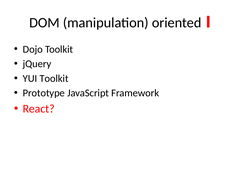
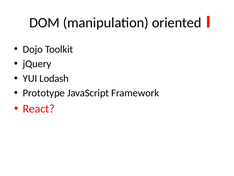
YUI Toolkit: Toolkit -> Lodash (54, 78)
